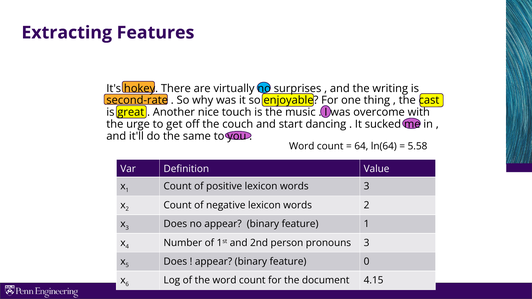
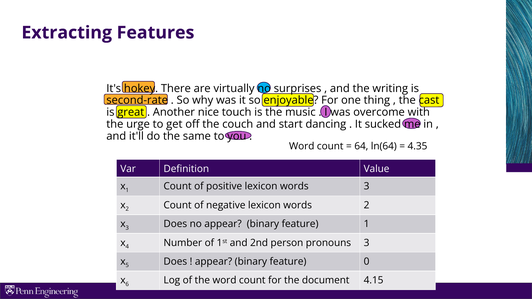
5.58: 5.58 -> 4.35 (417, 146)
